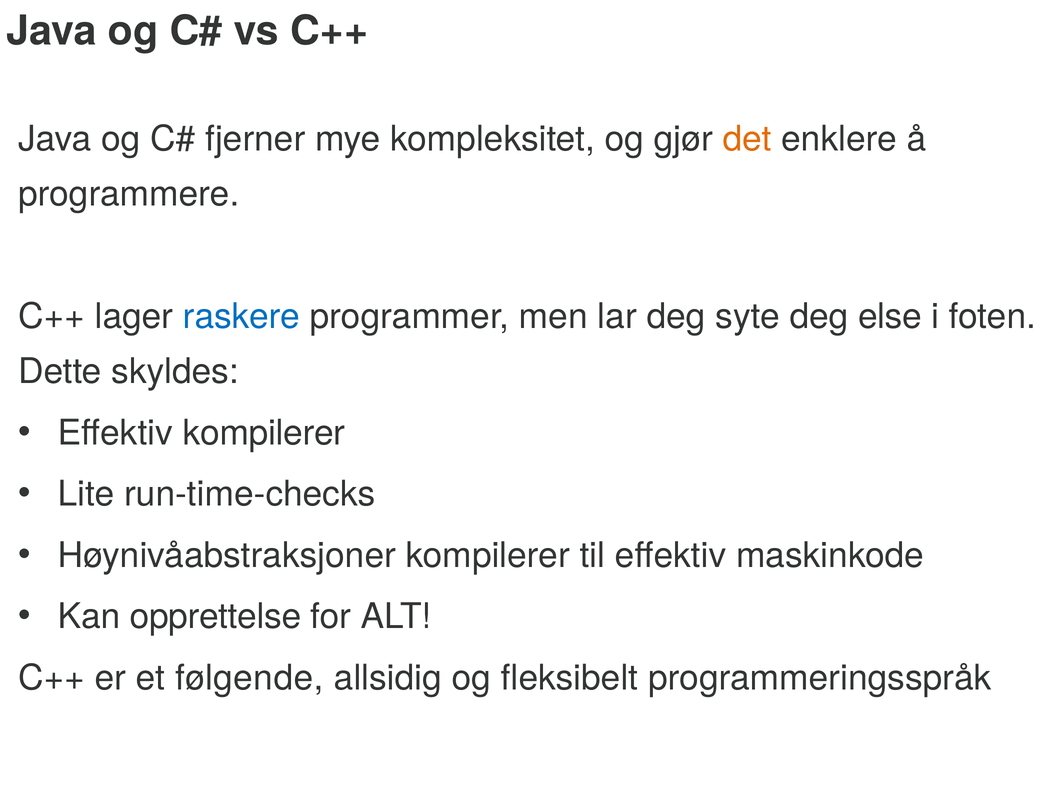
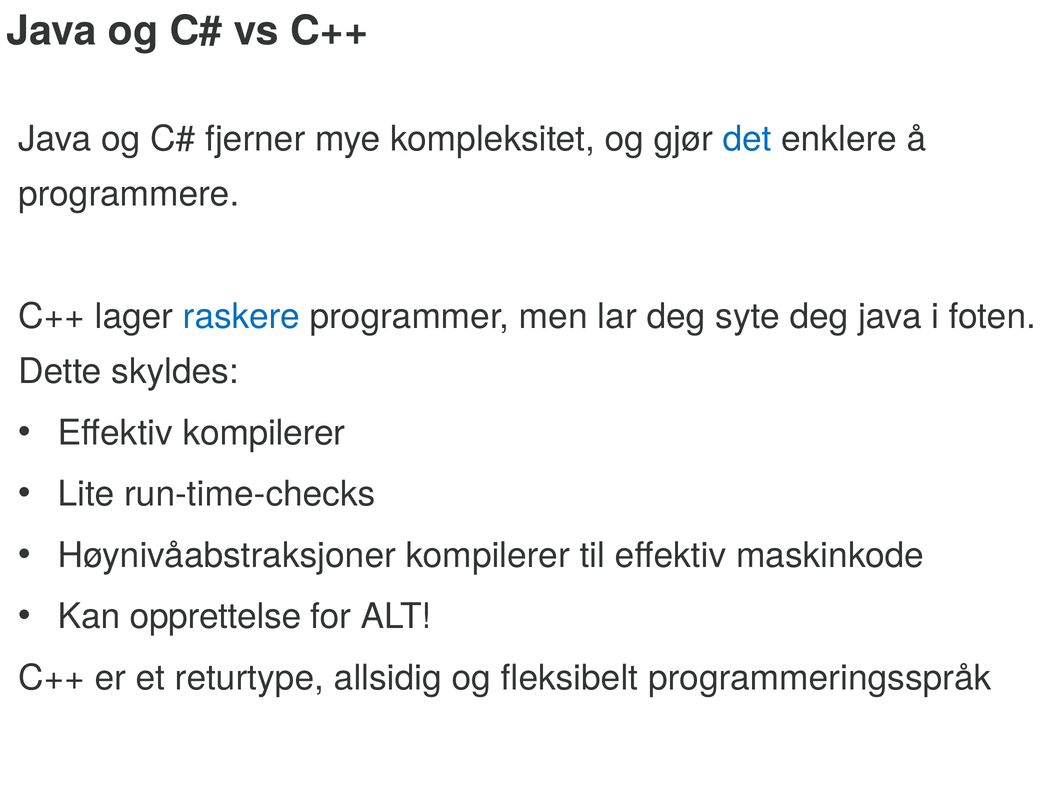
det colour: orange -> blue (747, 139)
deg else: else -> java (890, 317)
følgende: følgende -> returtype (249, 679)
